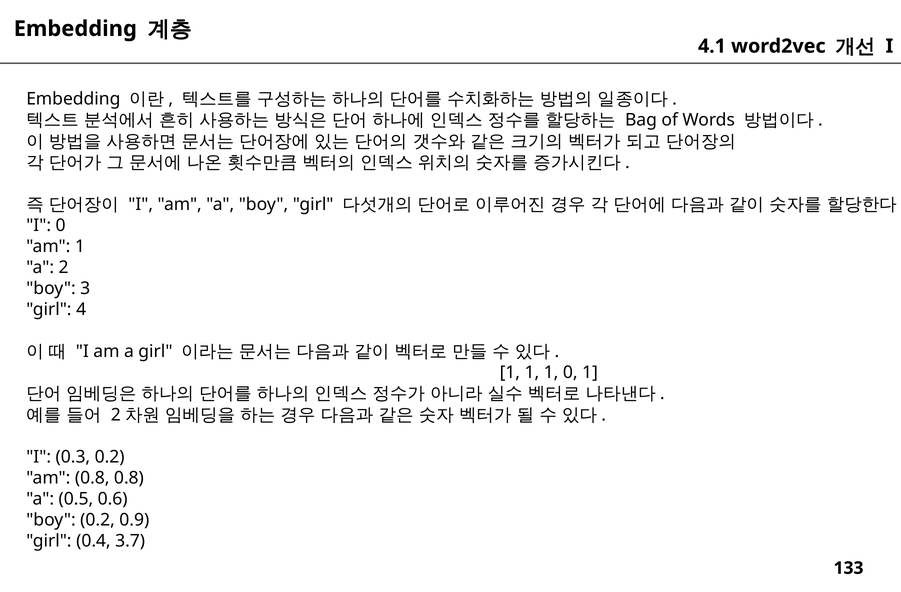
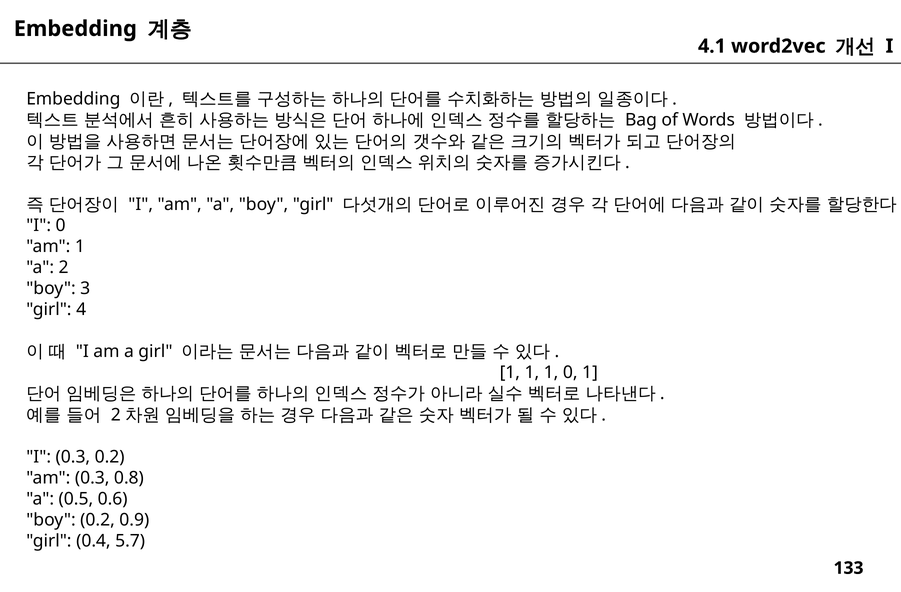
am 0.8: 0.8 -> 0.3 (92, 478)
3.7: 3.7 -> 5.7 (130, 541)
